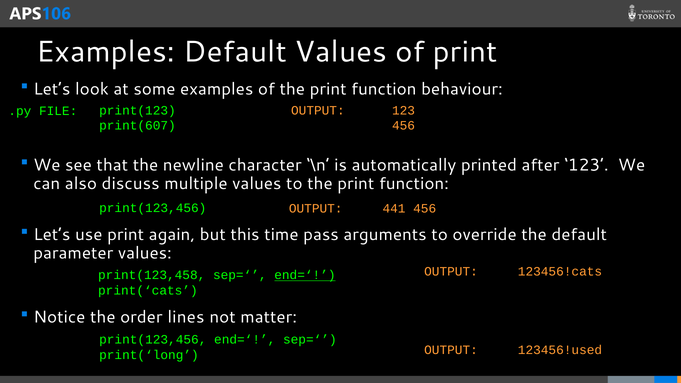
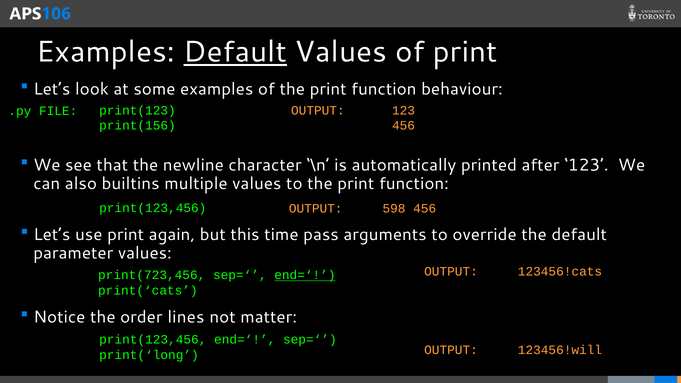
Default underline: none -> present (235, 52)
print(607: print(607 -> print(156 (137, 126)
discuss: discuss -> builtins (131, 184)
441: 441 -> 598 (394, 209)
print(123,458: print(123,458 -> print(723,456 (152, 275)
123456!used: 123456!used -> 123456!will (560, 350)
